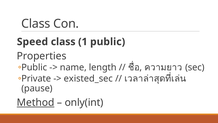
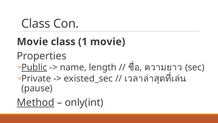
Speed: Speed -> Movie (32, 42)
1 public: public -> movie (108, 42)
Public underline: none -> present (34, 67)
